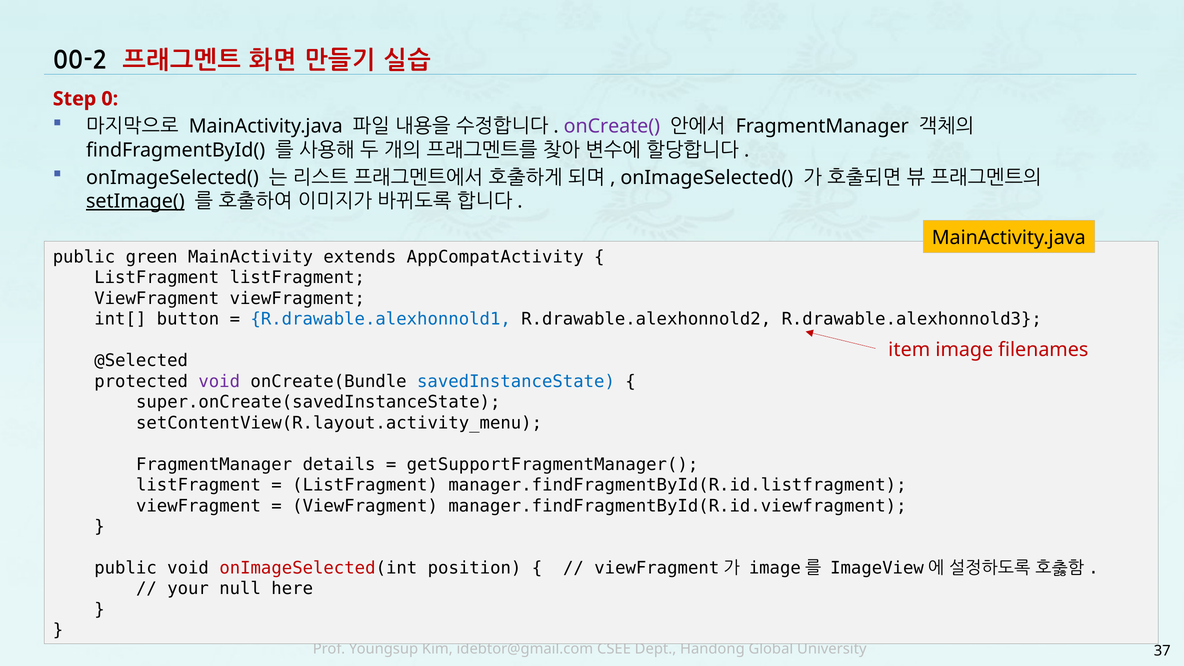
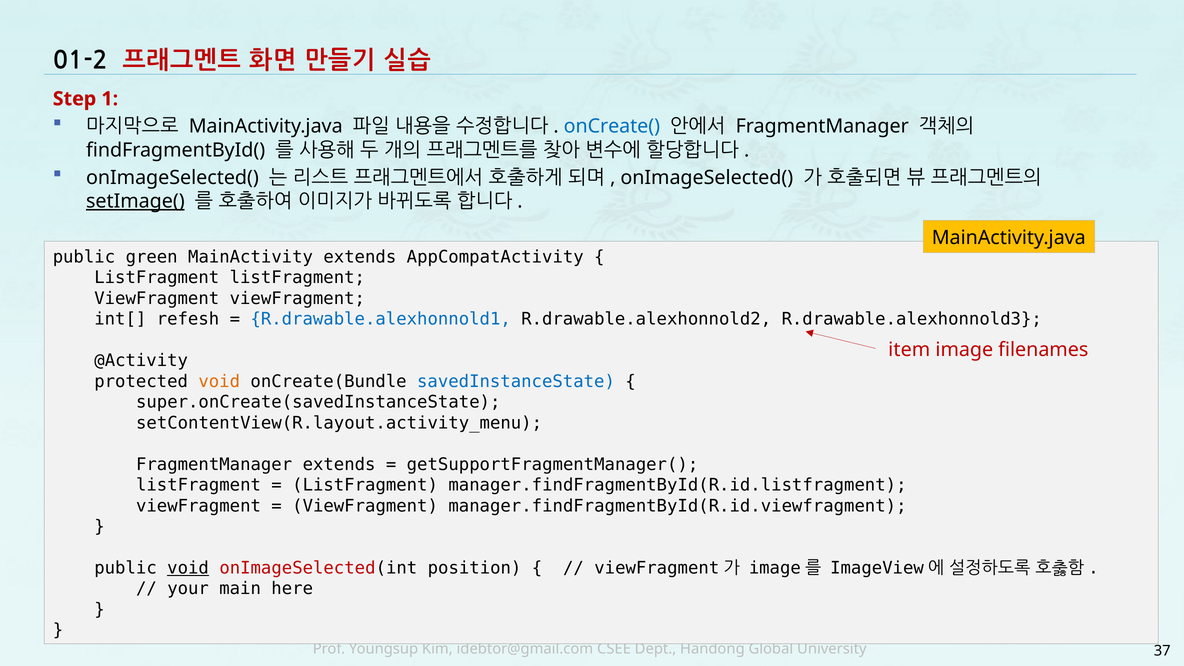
00-2: 00-2 -> 01-2 (80, 61)
0: 0 -> 1 (110, 99)
onCreate( colour: purple -> blue (612, 126)
button: button -> refesh (188, 319)
@Selected: @Selected -> @Activity (141, 361)
void colour: purple -> orange (219, 381)
FragmentManager details: details -> extends (339, 464)
void underline: none -> present (188, 568)
null: null -> main (240, 589)
